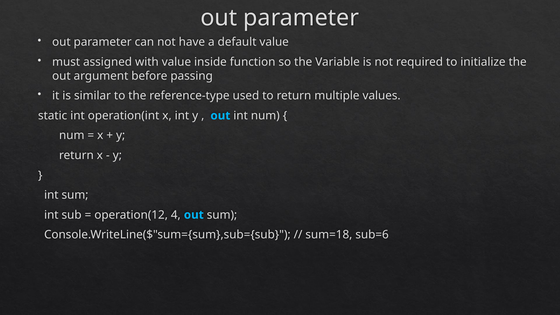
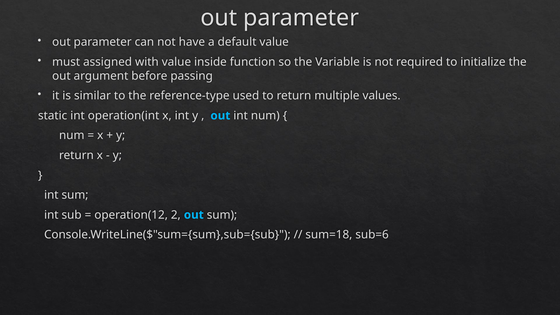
4: 4 -> 2 (176, 215)
